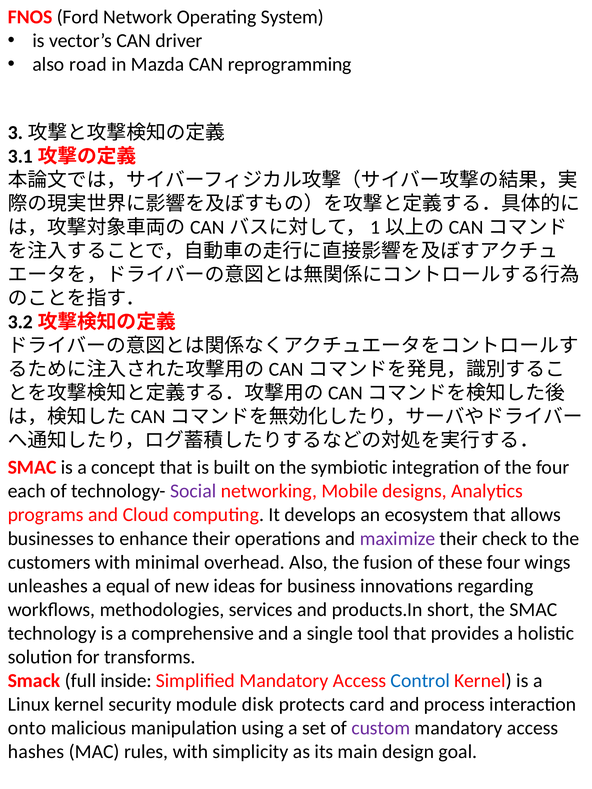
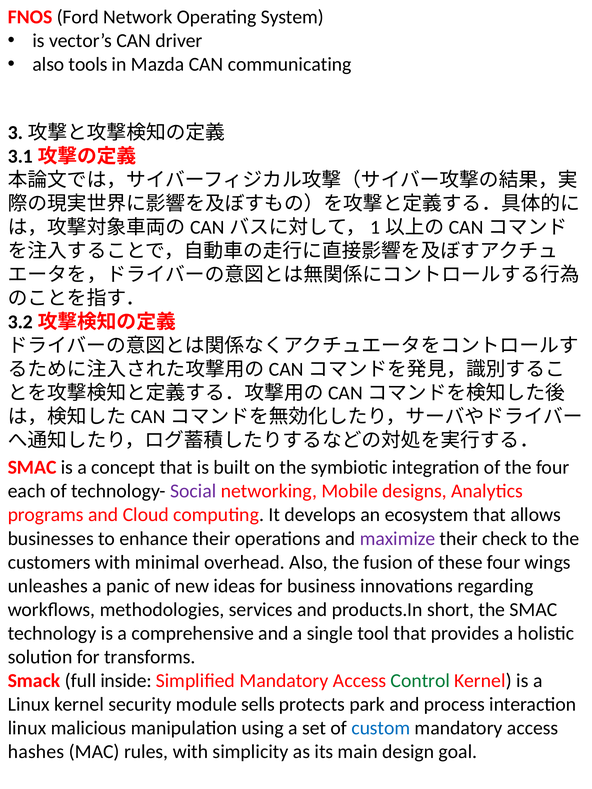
road: road -> tools (88, 64)
reprogramming: reprogramming -> communicating (290, 64)
equal: equal -> panic (128, 586)
Control colour: blue -> green (420, 681)
disk: disk -> sells (258, 704)
card: card -> park (367, 704)
onto: onto -> linux (27, 728)
custom colour: purple -> blue (381, 728)
